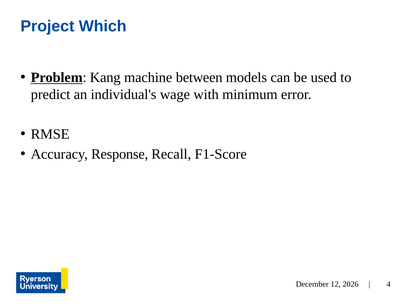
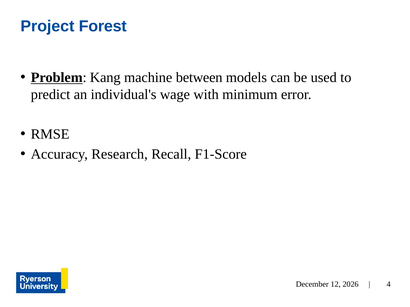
Which: Which -> Forest (103, 26)
Response: Response -> Research (120, 154)
